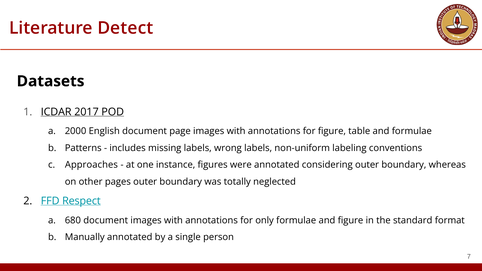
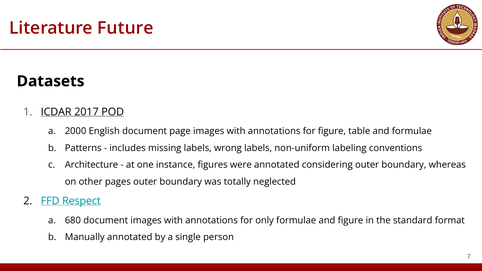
Detect: Detect -> Future (125, 28)
Approaches: Approaches -> Architecture (91, 165)
